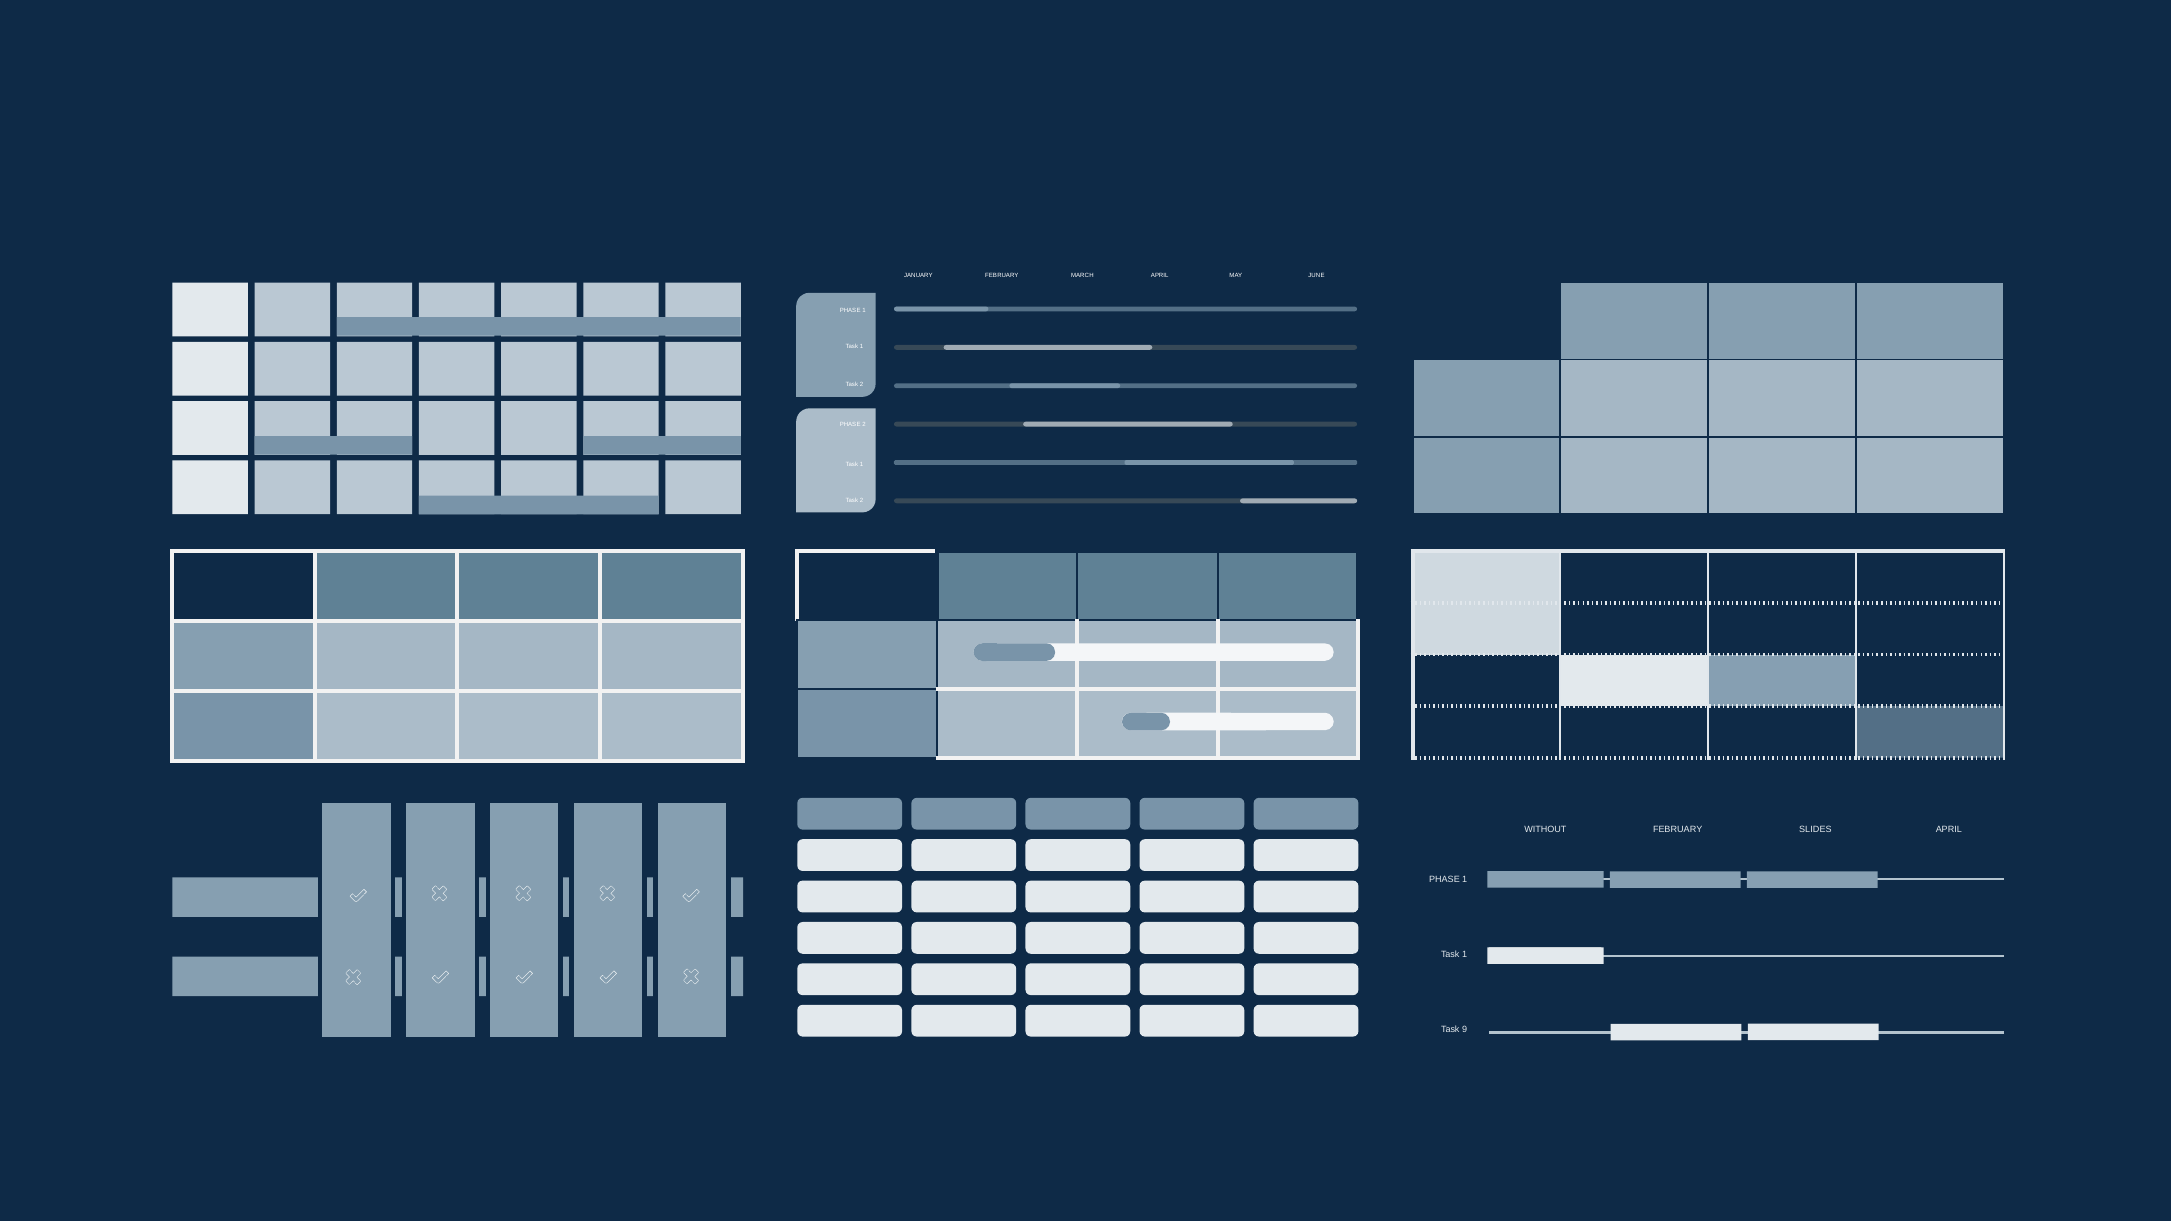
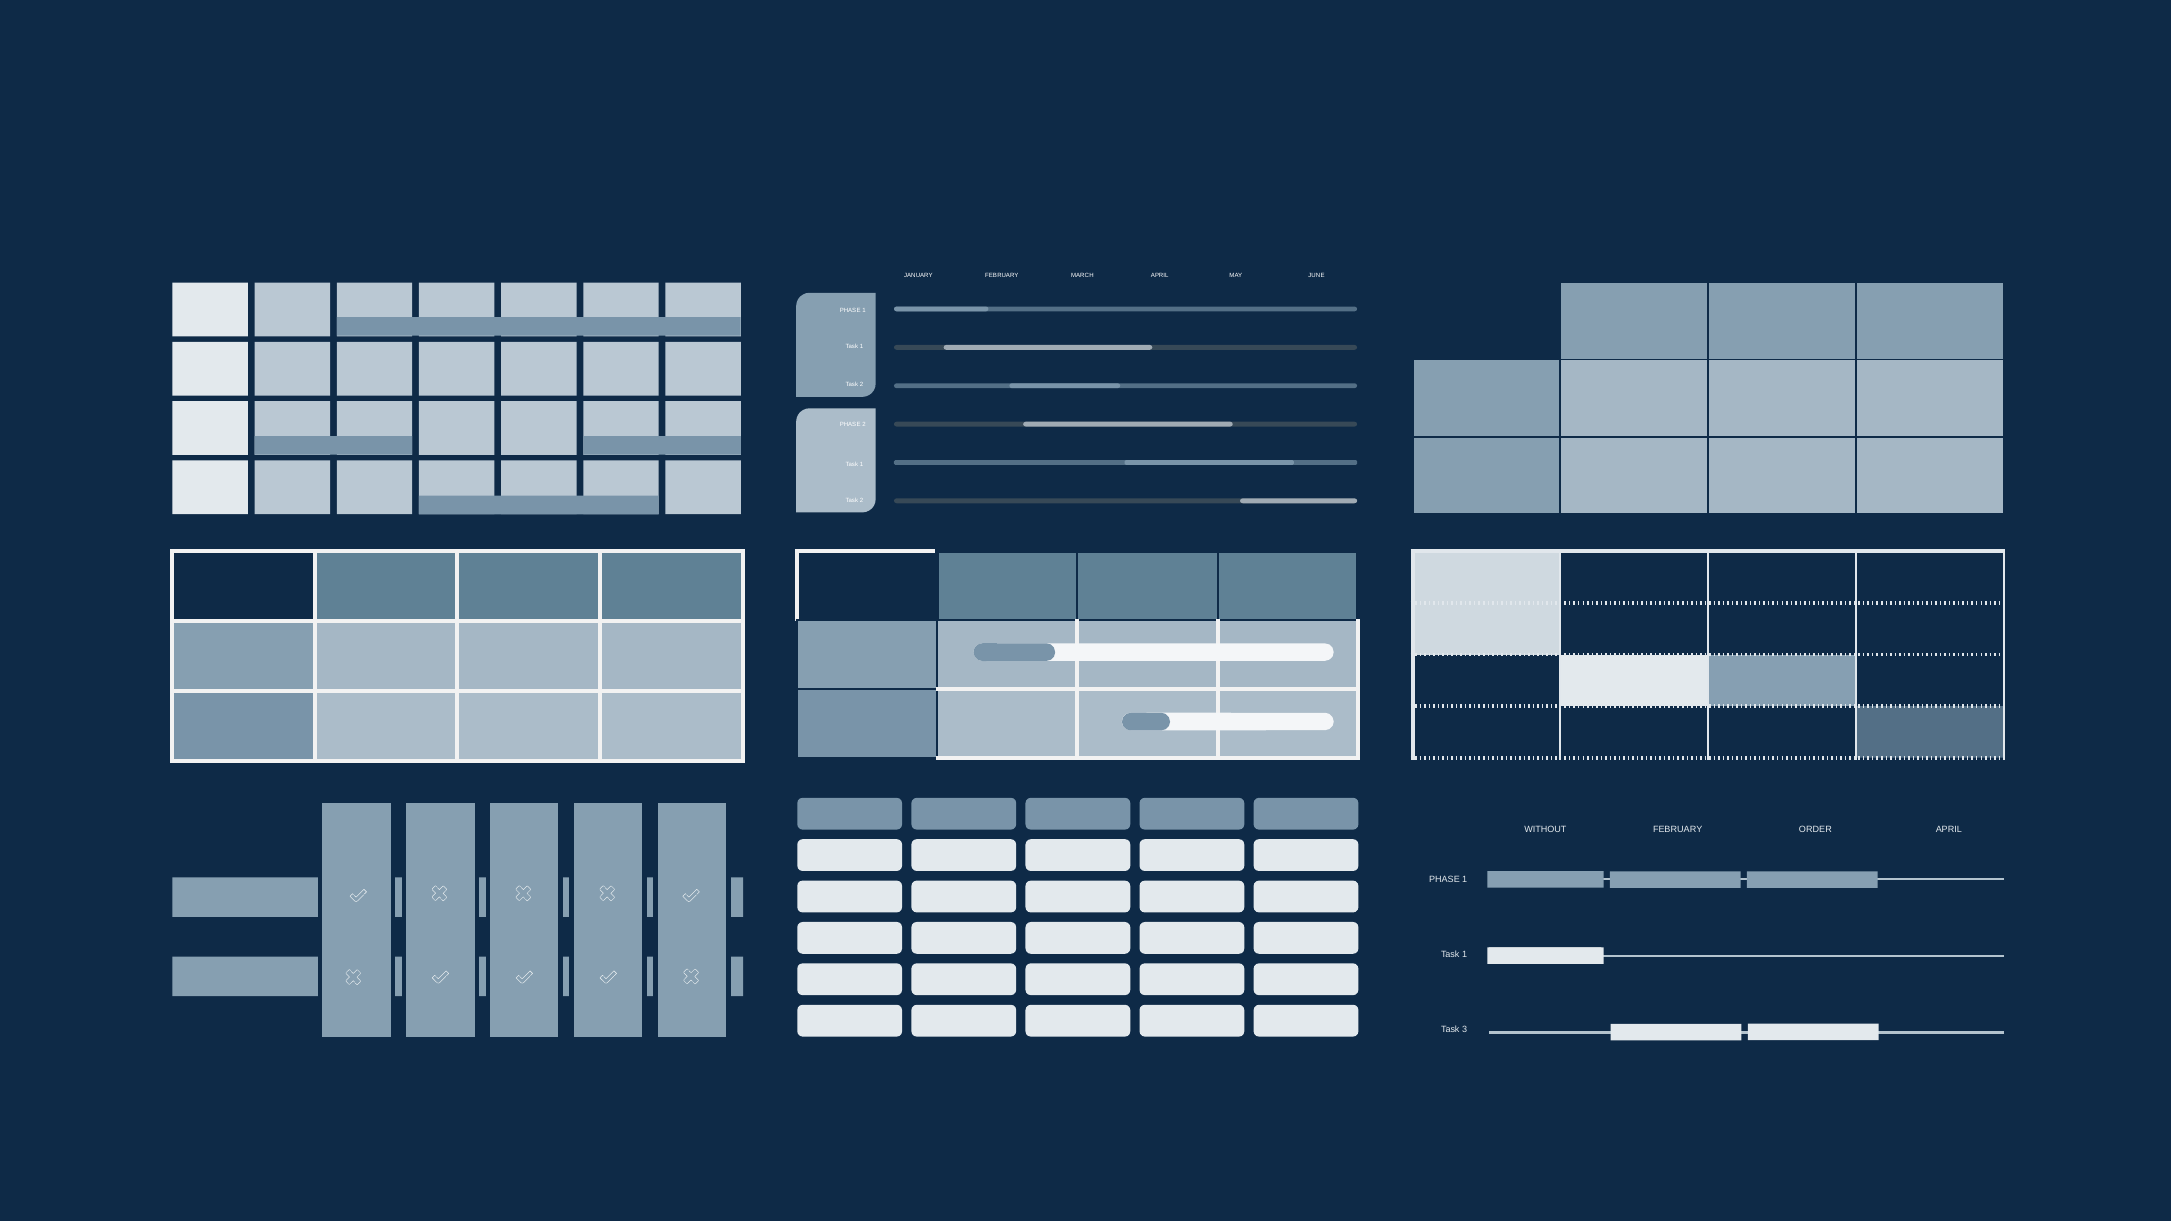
SLIDES: SLIDES -> ORDER (1815, 830)
9: 9 -> 3 (1465, 1030)
